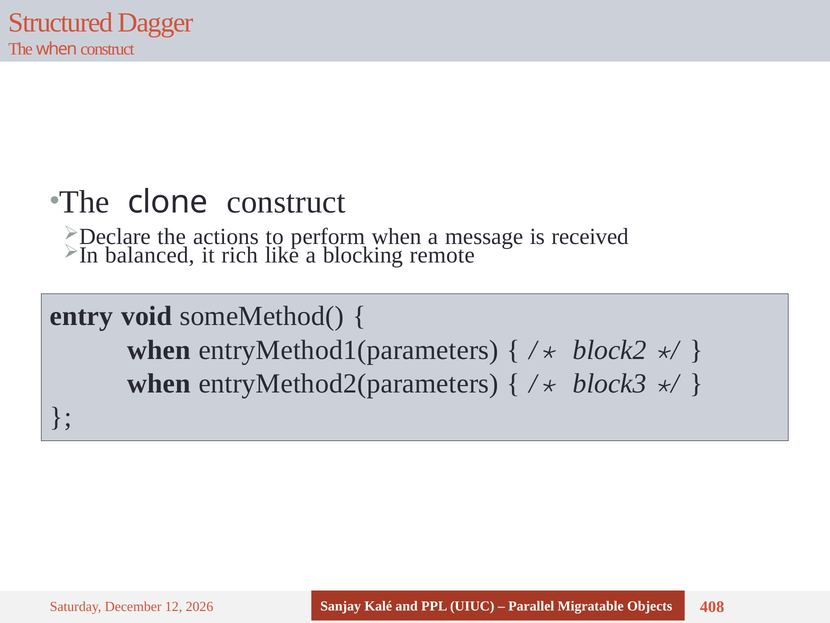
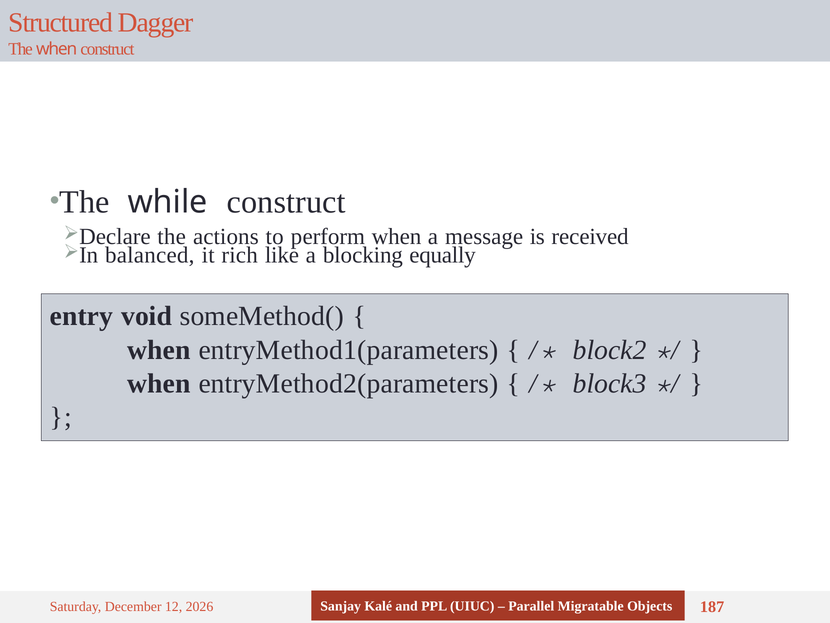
clone: clone -> while (168, 202)
remote: remote -> equally (442, 255)
408: 408 -> 187 (712, 607)
